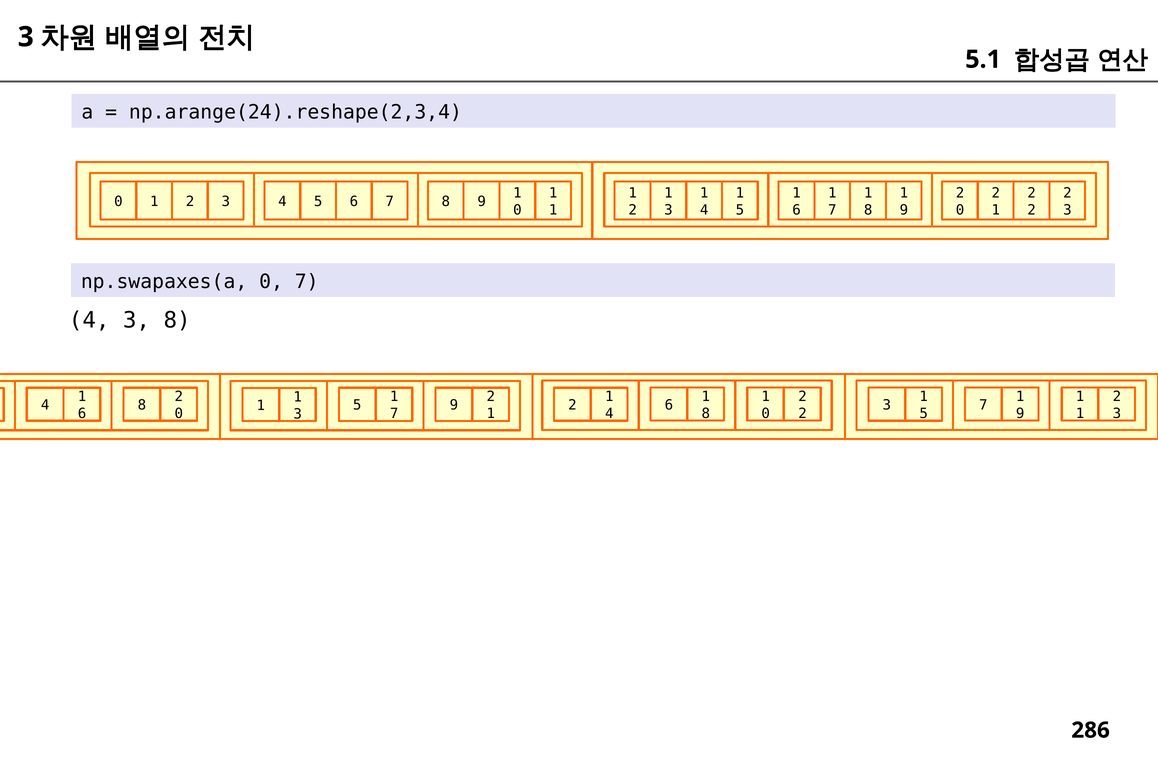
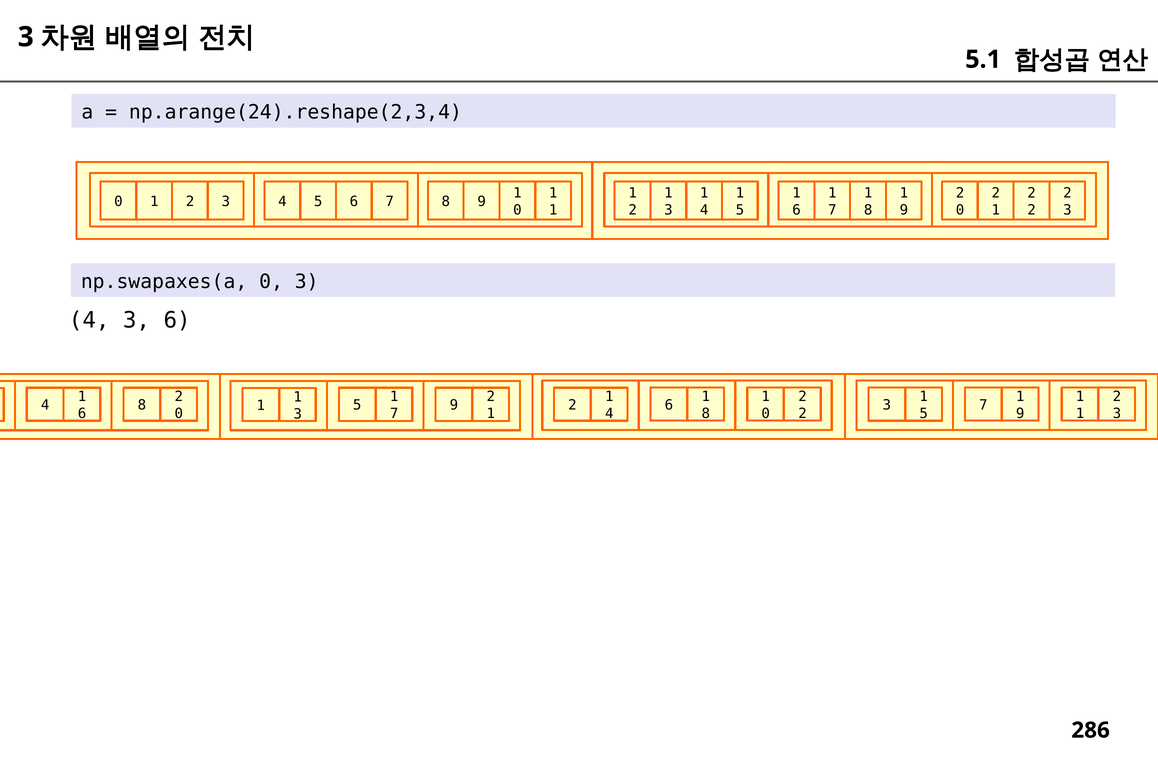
0 7: 7 -> 3 (307, 281)
3 8: 8 -> 6 (177, 320)
